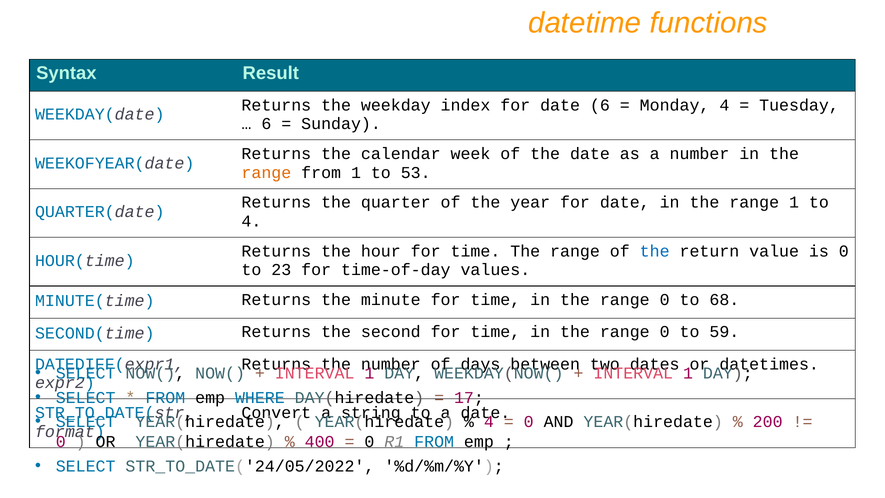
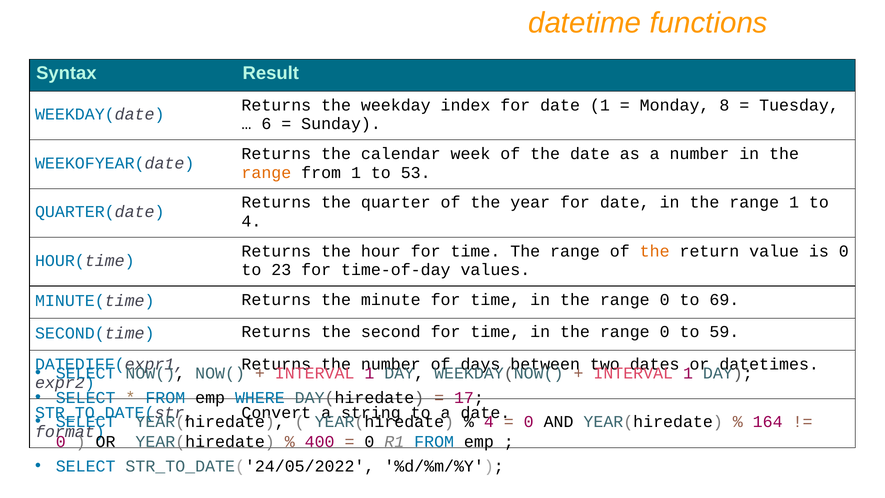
date 6: 6 -> 1 (600, 105)
Monday 4: 4 -> 8 (724, 105)
the colour: blue -> orange (655, 251)
68: 68 -> 69 (724, 300)
200: 200 -> 164 (768, 422)
